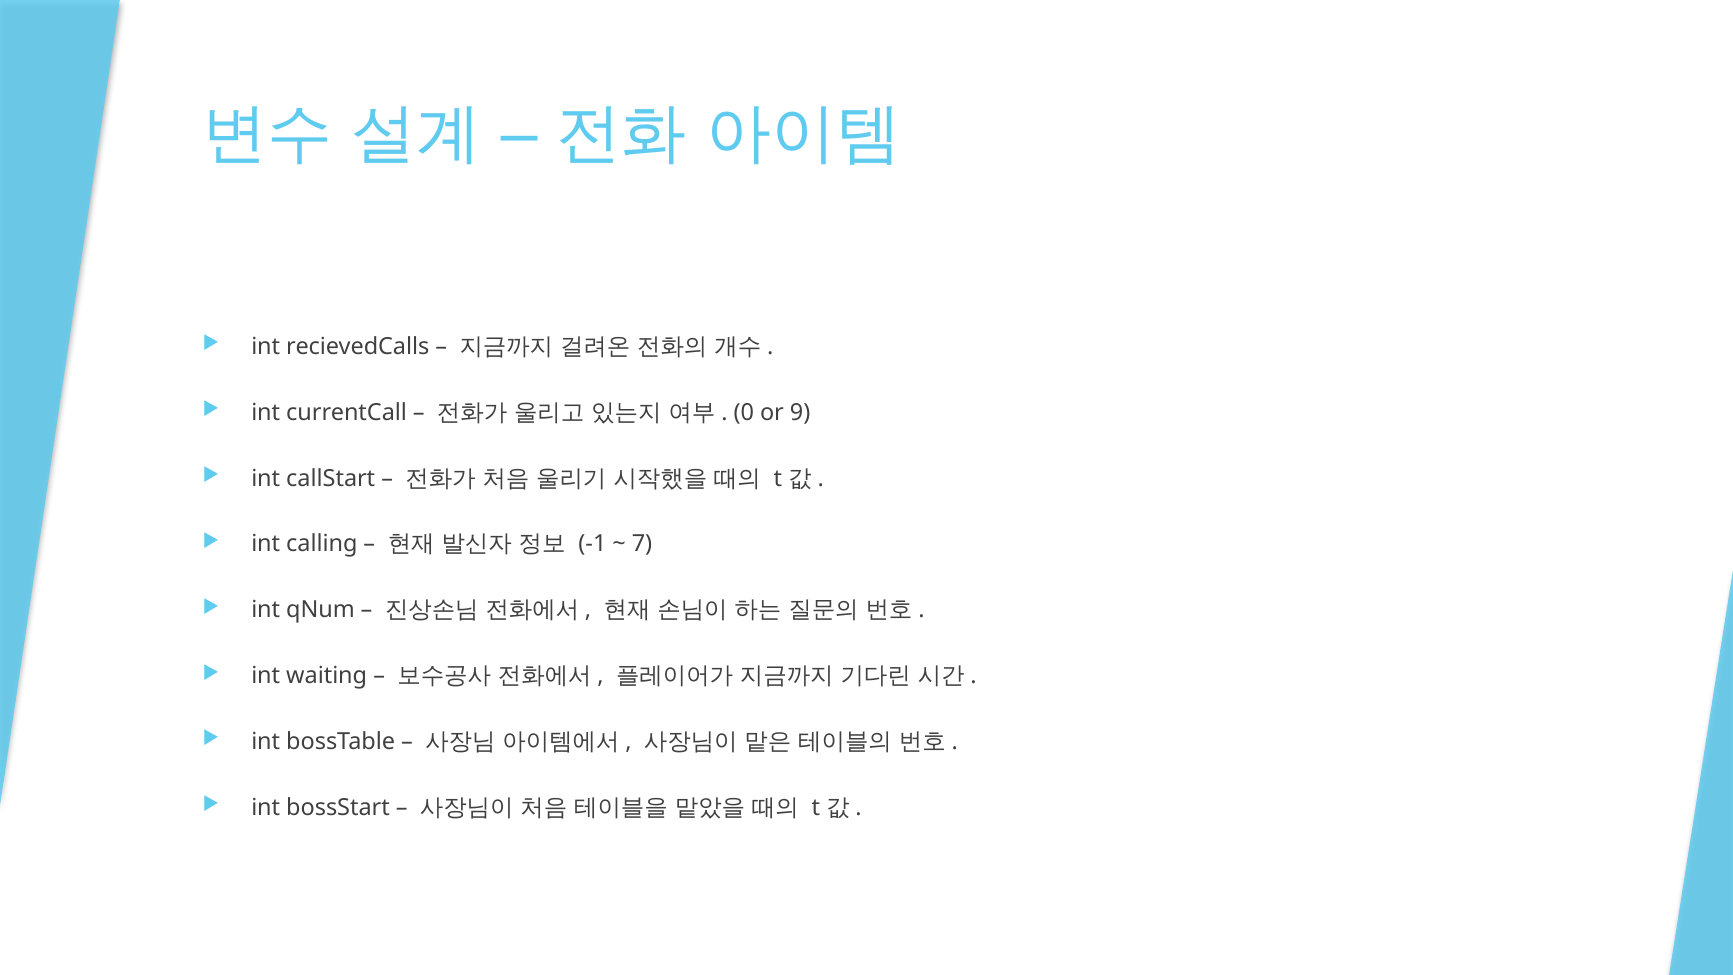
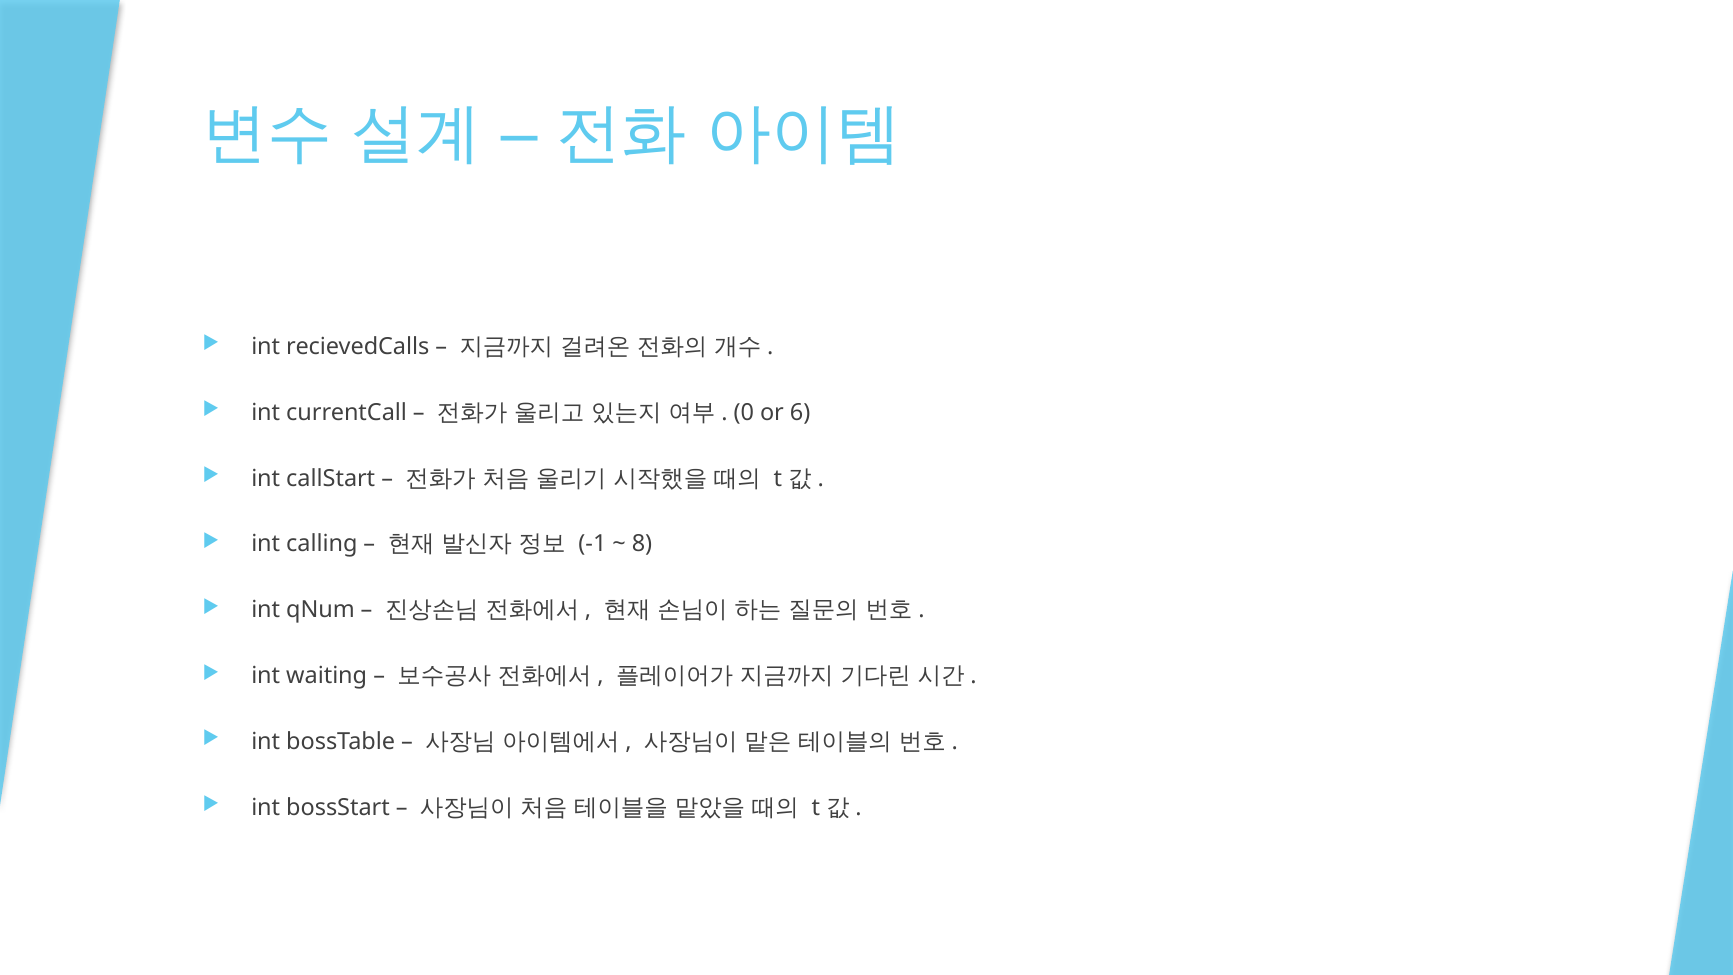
9: 9 -> 6 (800, 413)
7: 7 -> 8 (642, 544)
